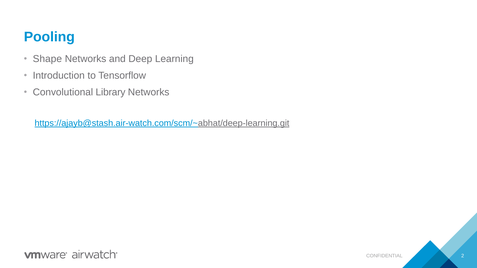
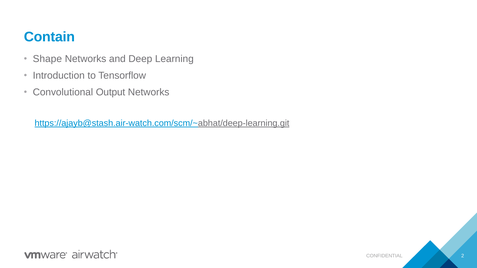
Pooling: Pooling -> Contain (49, 37)
Library: Library -> Output (111, 92)
